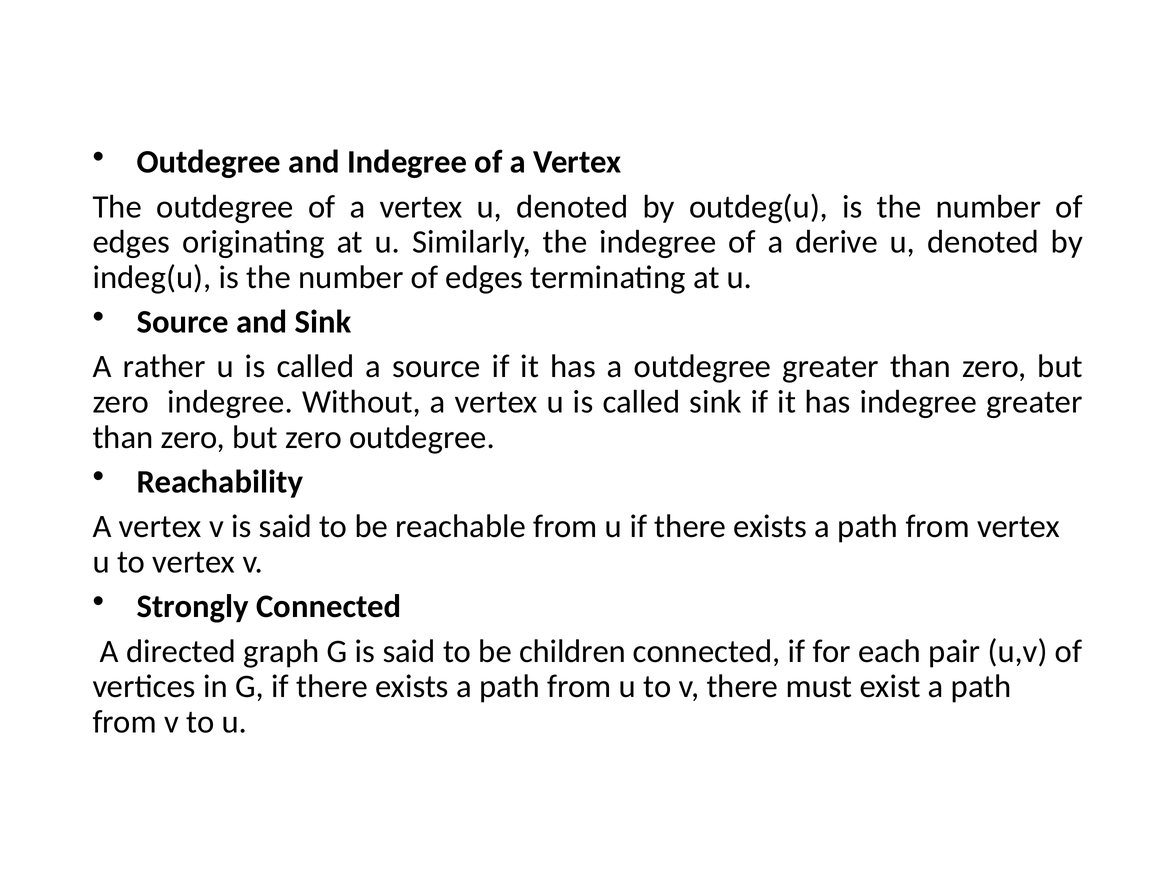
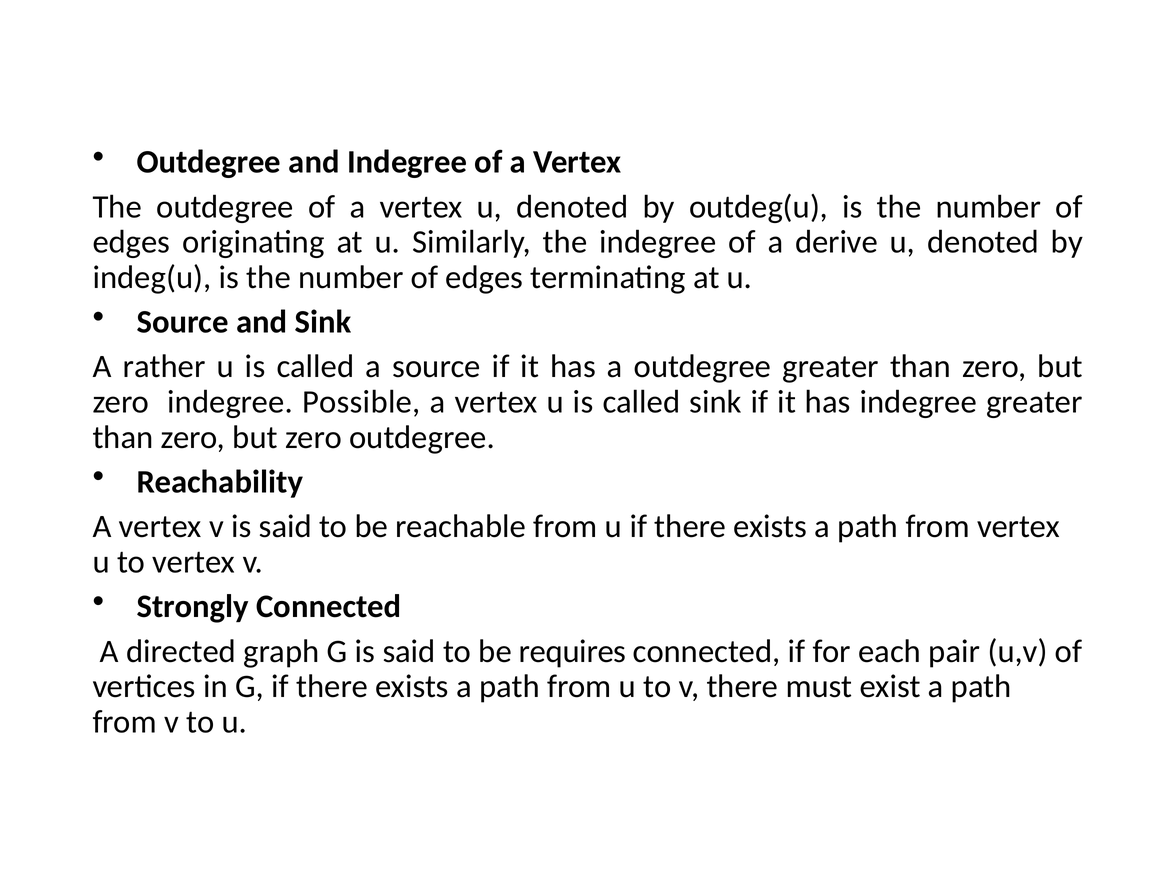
Without: Without -> Possible (361, 402)
children: children -> requires (573, 651)
